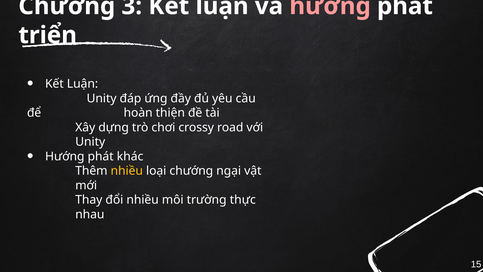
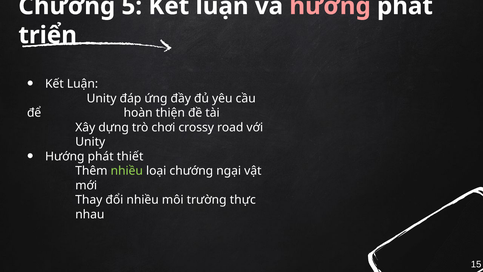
3: 3 -> 5 (132, 6)
khác: khác -> thiết (130, 156)
nhiều colour: yellow -> light green (127, 171)
